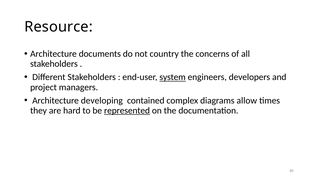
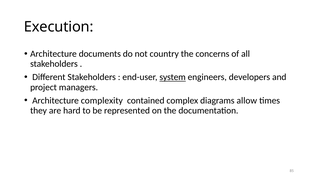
Resource: Resource -> Execution (59, 27)
developing: developing -> complexity (102, 100)
represented underline: present -> none (127, 110)
